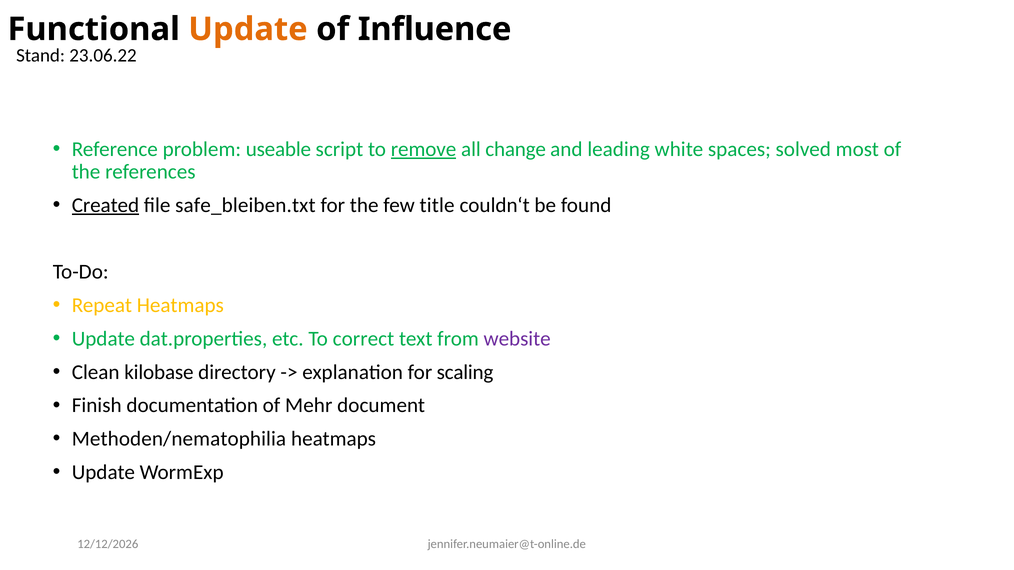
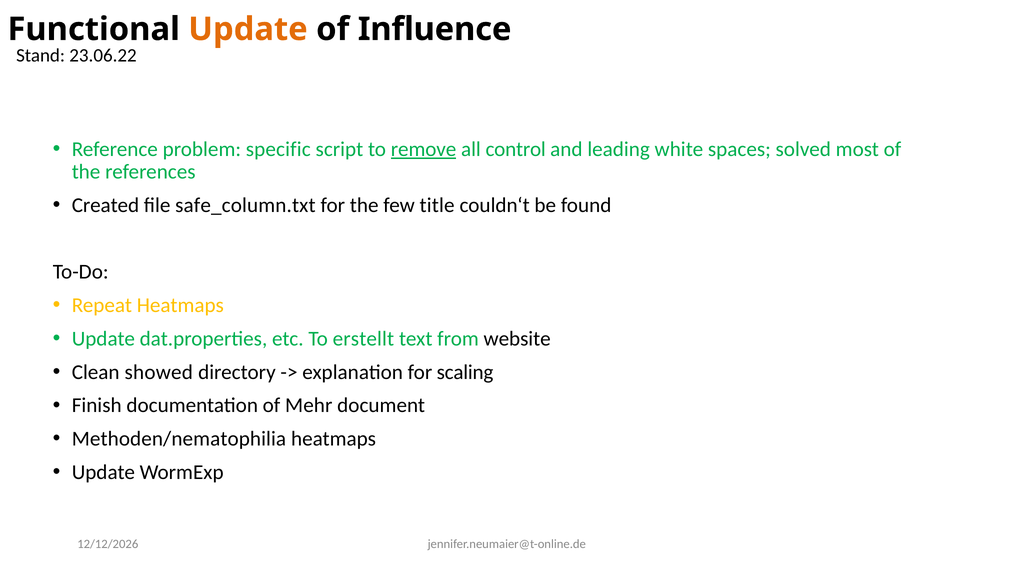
useable: useable -> specific (278, 149)
change: change -> control (516, 149)
Created underline: present -> none (105, 205)
safe_bleiben.txt: safe_bleiben.txt -> safe_column.txt (245, 205)
correct: correct -> erstellt (363, 339)
website colour: purple -> black (517, 339)
kilobase: kilobase -> showed (159, 372)
